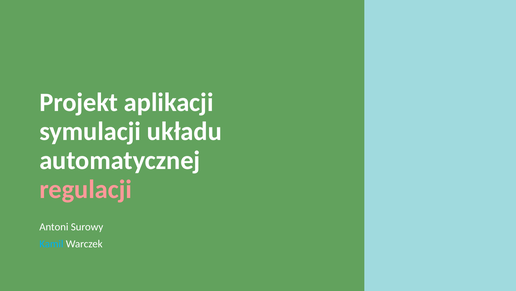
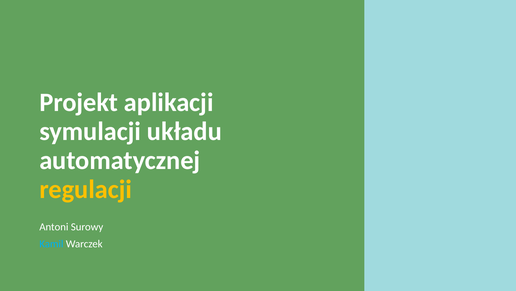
regulacji colour: pink -> yellow (86, 189)
